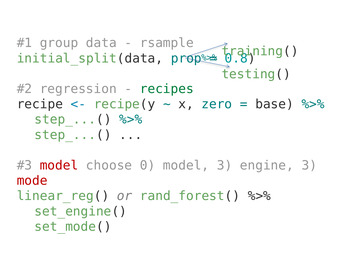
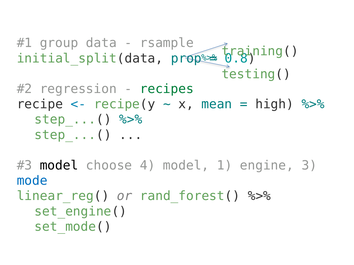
zero: zero -> mean (217, 104)
base: base -> high (275, 104)
model colour: red -> black (59, 166)
0: 0 -> 4 (148, 166)
model 3: 3 -> 1 (225, 166)
mode colour: red -> blue (32, 181)
